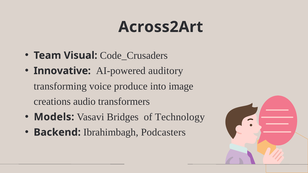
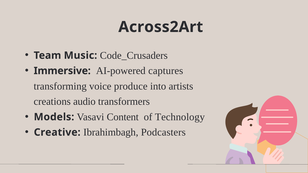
Visual: Visual -> Music (81, 55)
Innovative: Innovative -> Immersive (62, 71)
auditory: auditory -> captures (166, 71)
image: image -> artists (181, 86)
Bridges: Bridges -> Content (123, 117)
Backend: Backend -> Creative (57, 132)
